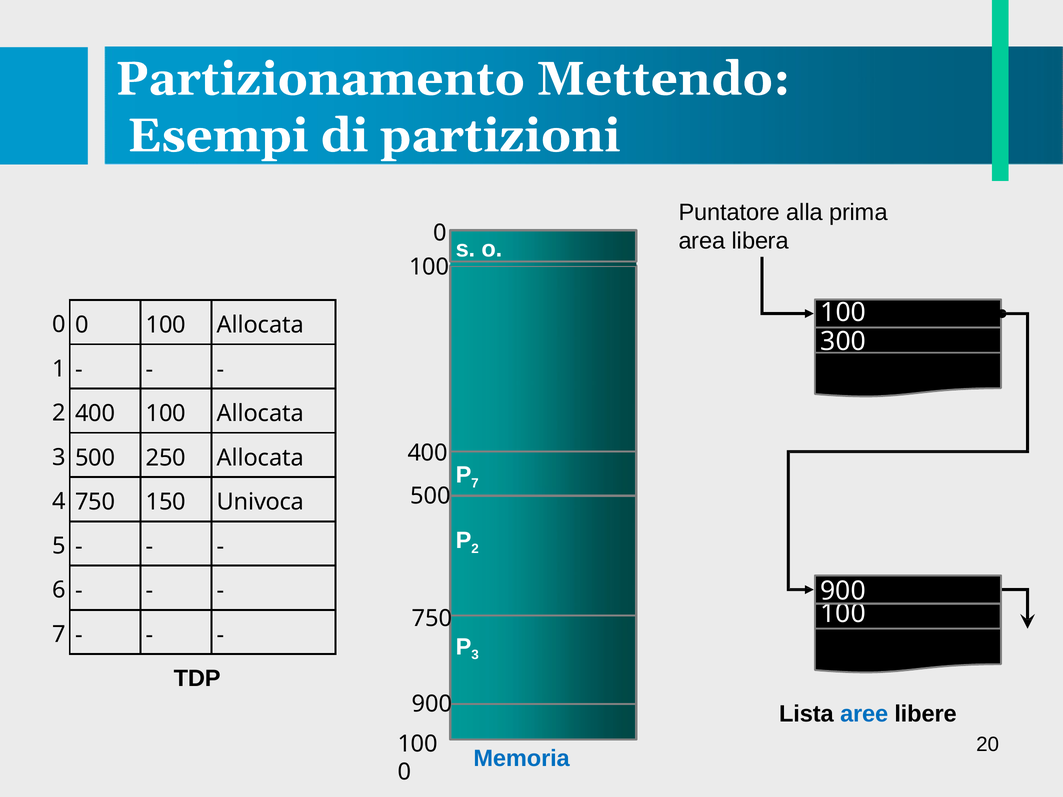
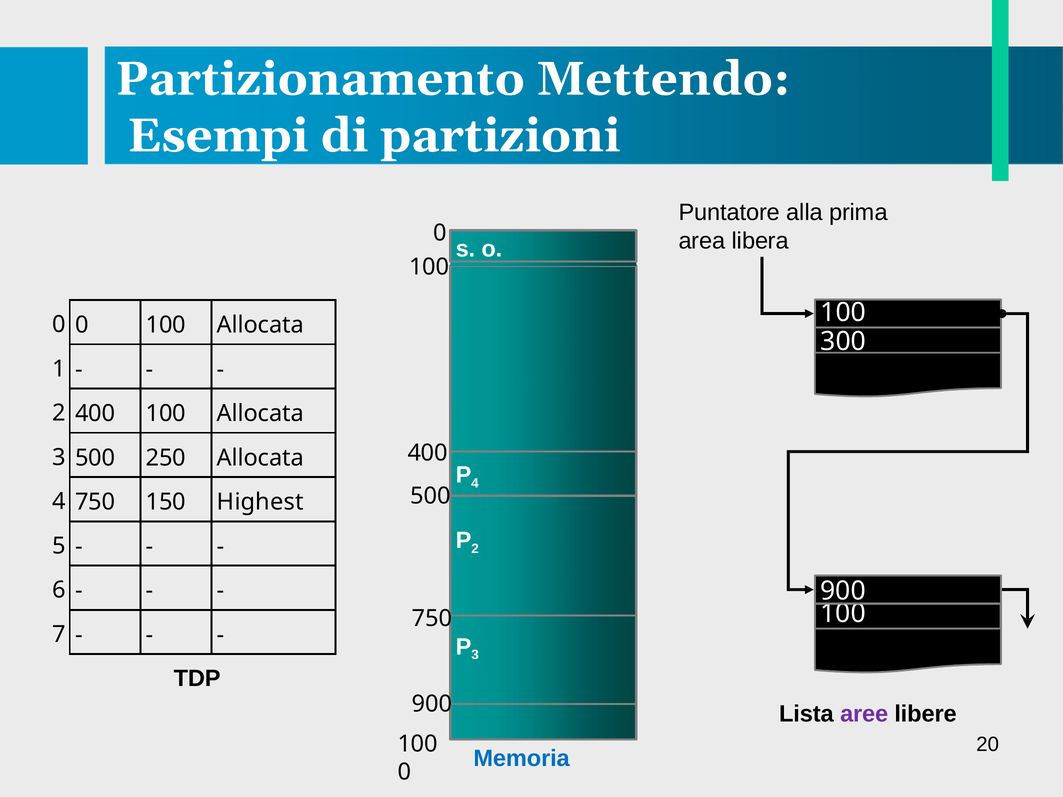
7: 7 -> 4 (475, 483)
Univoca: Univoca -> Highest (260, 502)
aree colour: blue -> purple (864, 714)
